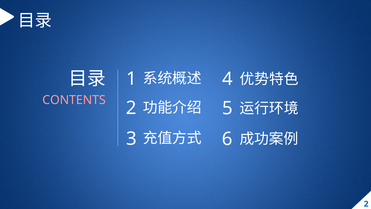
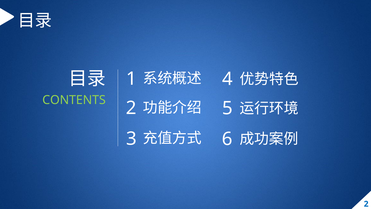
CONTENTS colour: pink -> light green (74, 100)
